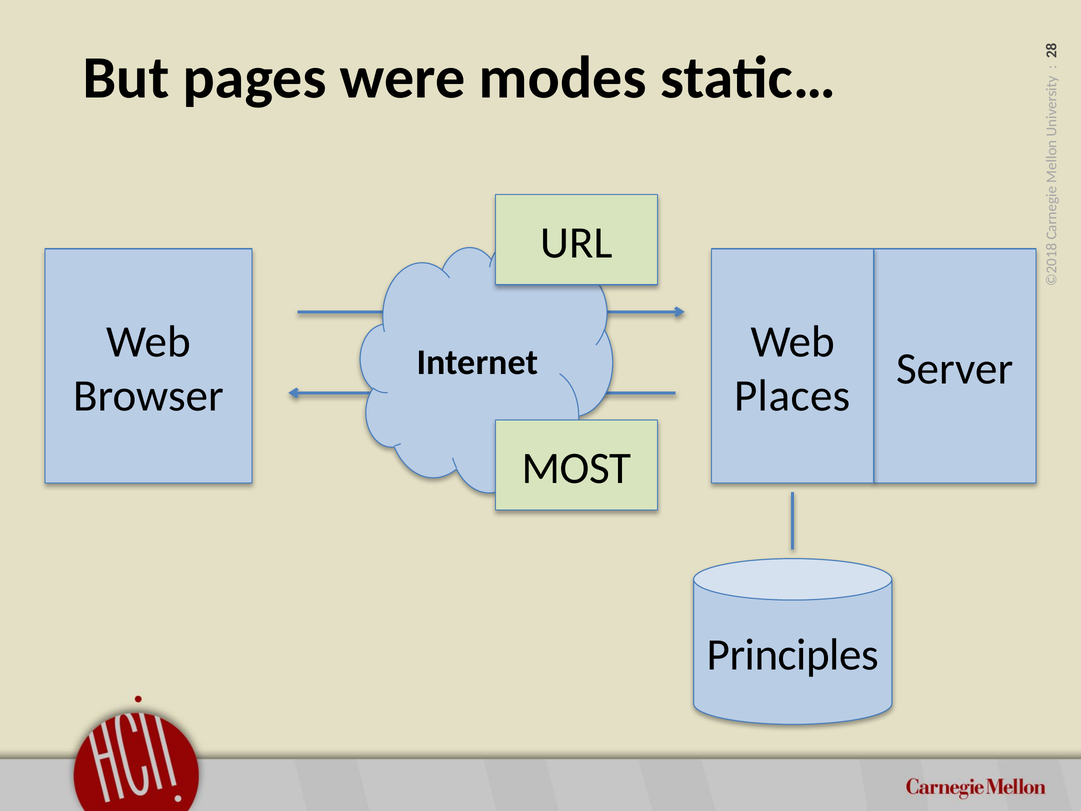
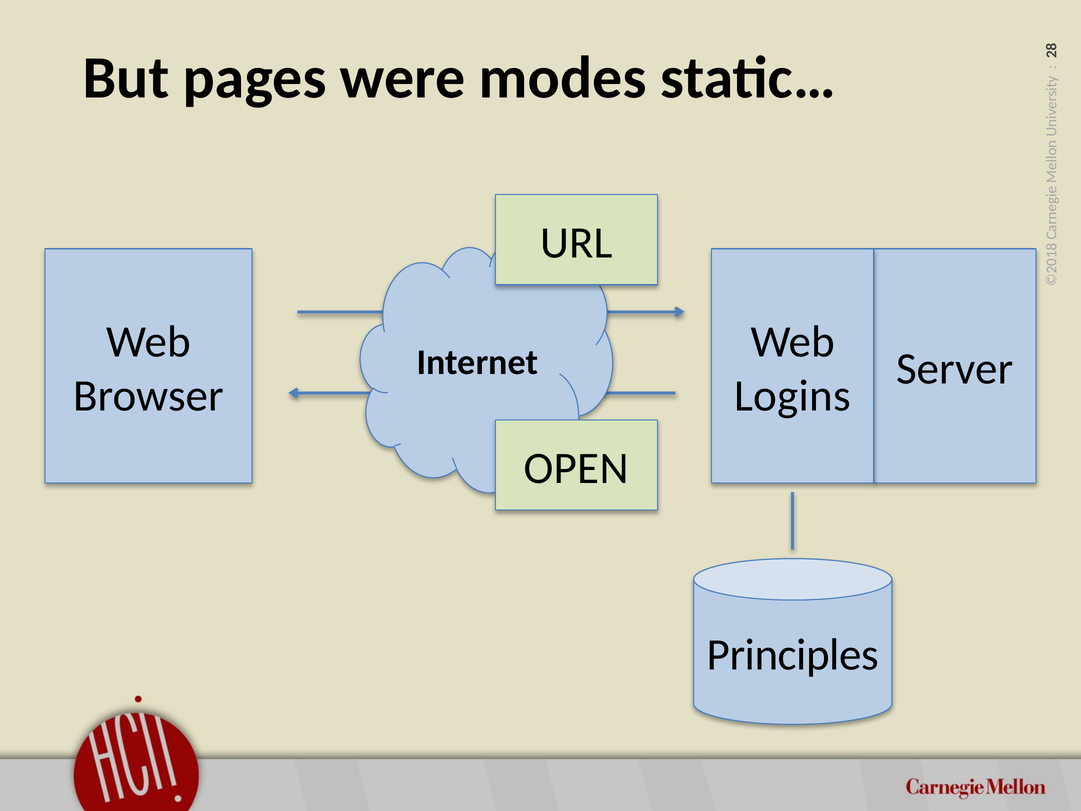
Places: Places -> Logins (792, 396)
MOST: MOST -> OPEN (576, 468)
